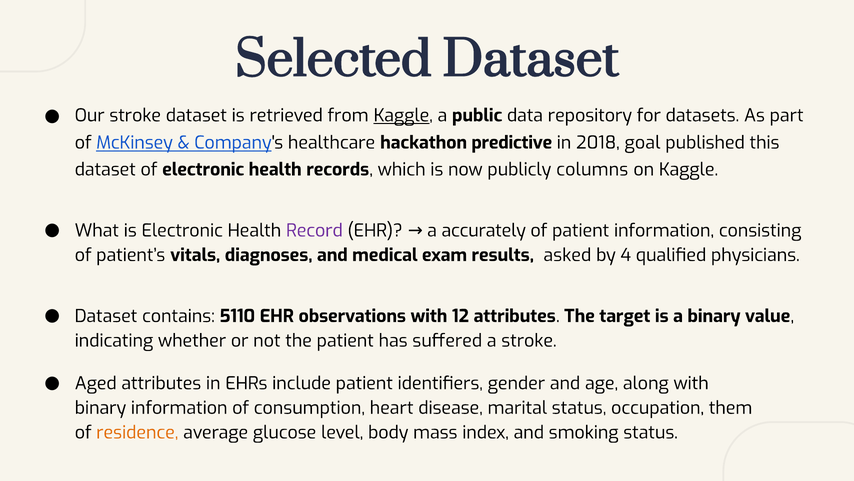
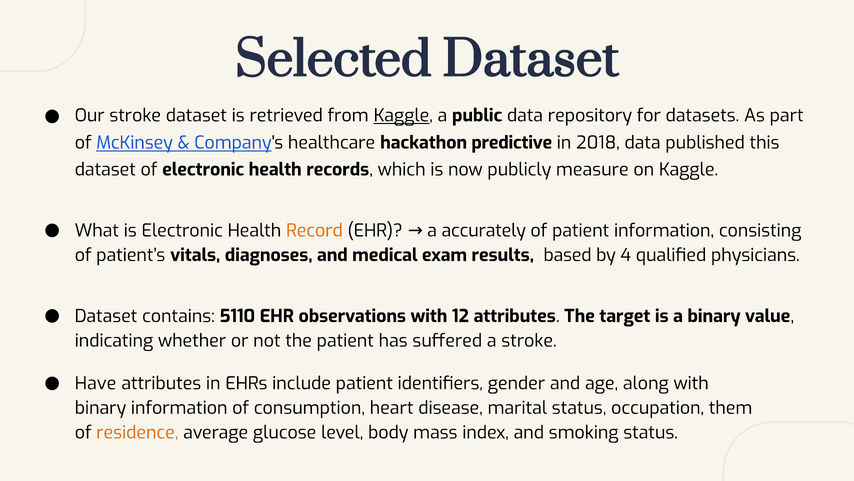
2018 goal: goal -> data (643, 142)
columns: columns -> measure (592, 169)
Record colour: purple -> orange (314, 230)
asked: asked -> based (567, 255)
Aged: Aged -> Have (96, 383)
